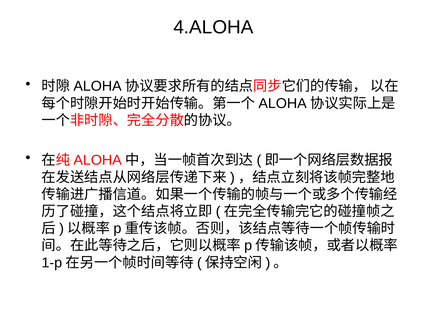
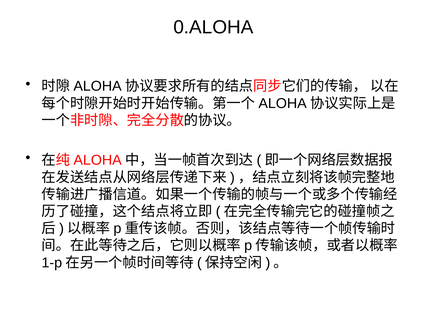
4.ALOHA: 4.ALOHA -> 0.ALOHA (213, 27)
